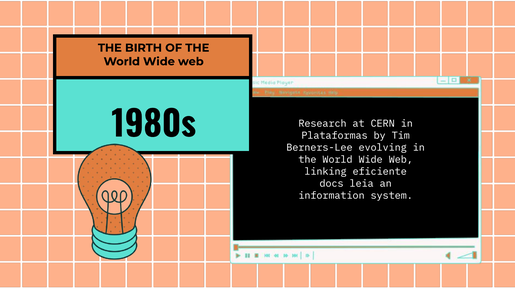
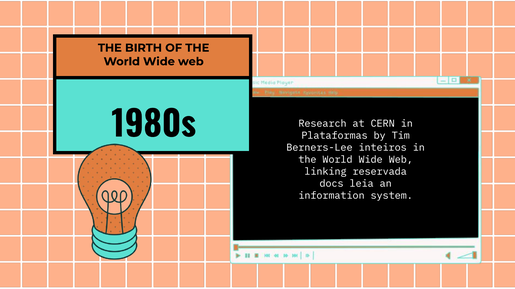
evolving: evolving -> inteiros (383, 148)
eficiente: eficiente -> reservada (380, 172)
